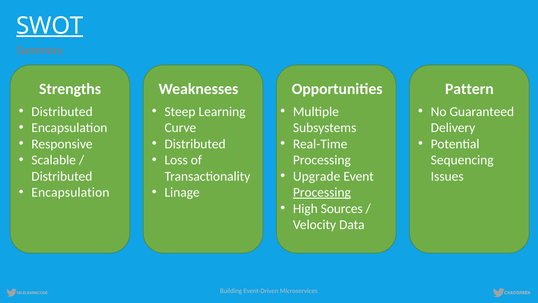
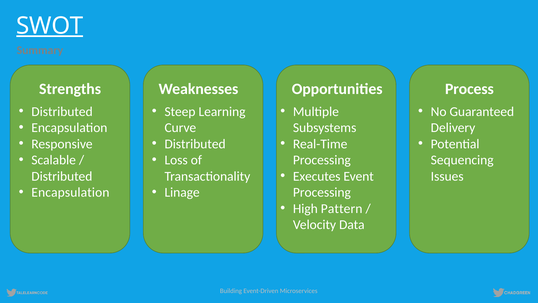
Pattern: Pattern -> Process (469, 89)
Upgrade: Upgrade -> Executes (317, 176)
Processing underline: present -> none (322, 192)
Sources: Sources -> Pattern (342, 208)
